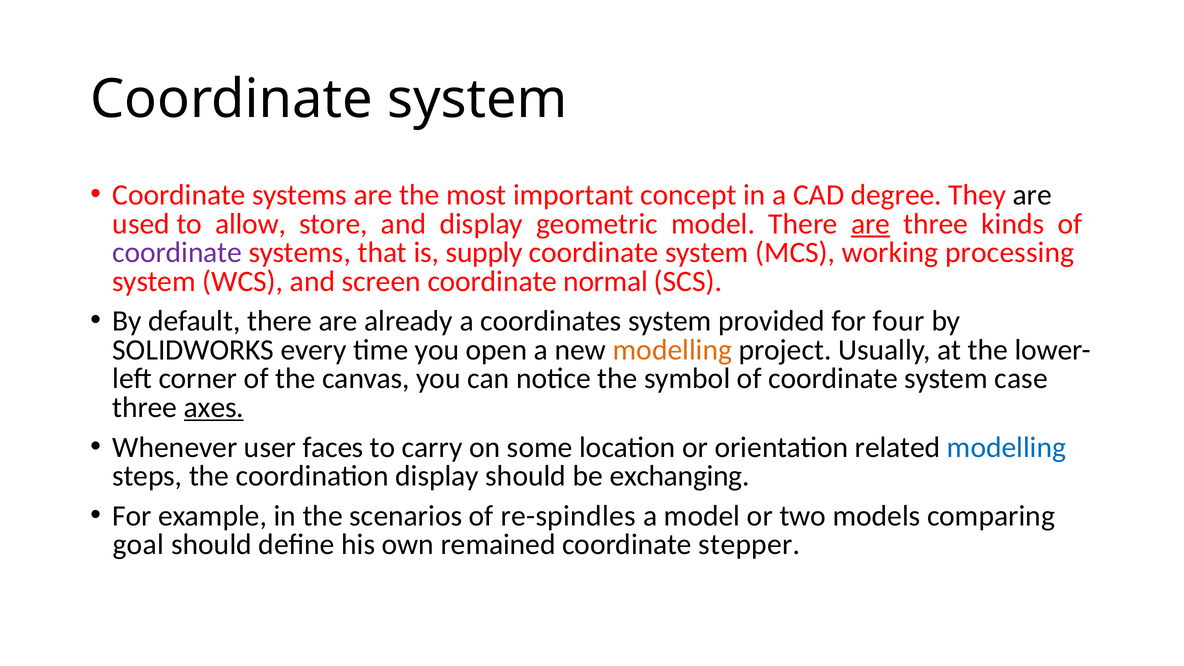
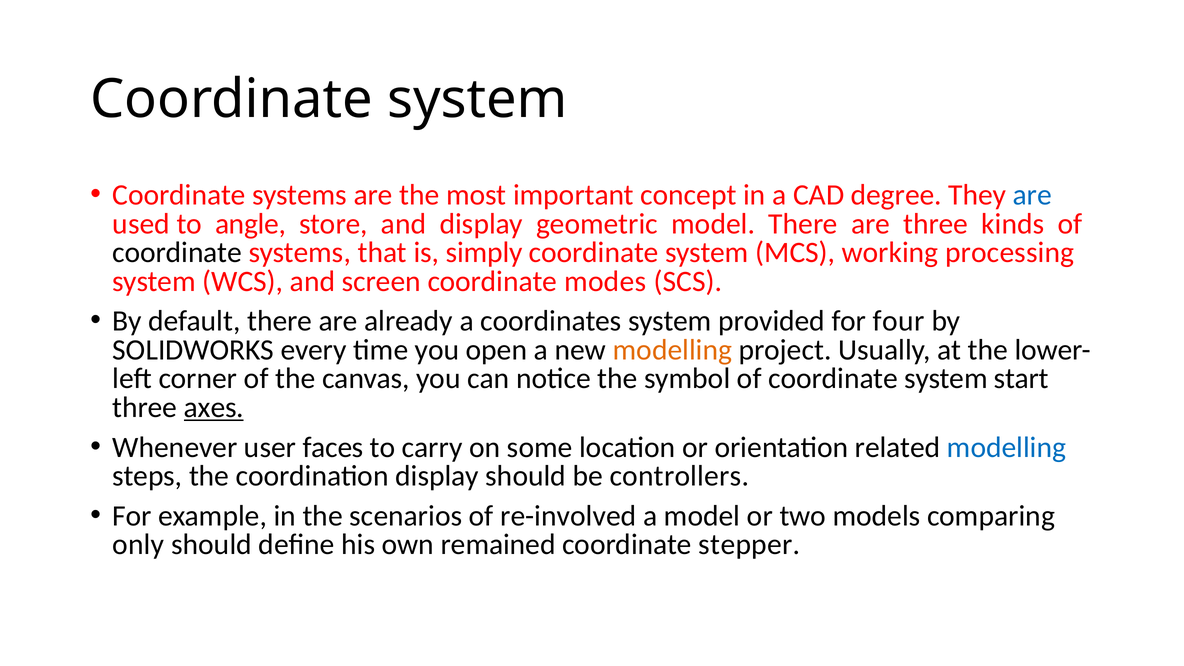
are colour: black -> blue (1032, 195)
allow: allow -> angle (251, 224)
are underline: present -> none (871, 224)
coordinate colour: purple -> black (177, 253)
supply: supply -> simply (484, 253)
normal: normal -> modes (605, 281)
case: case -> start (1021, 379)
exchanging: exchanging -> controllers (679, 476)
re-spindles: re-spindles -> re-involved (568, 516)
goal: goal -> only (138, 545)
